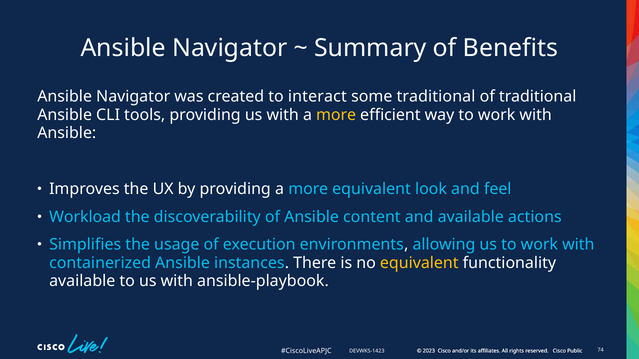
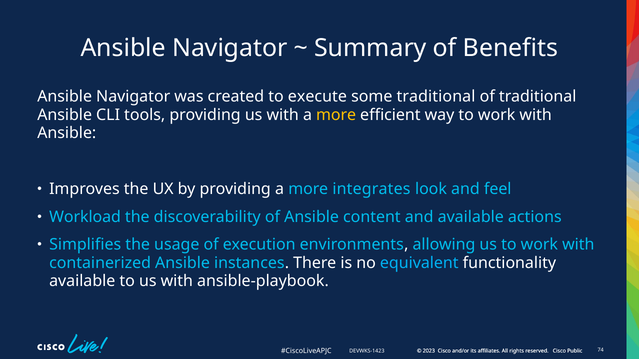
interact: interact -> execute (317, 97)
more equivalent: equivalent -> integrates (371, 189)
equivalent colour: yellow -> light blue (419, 263)
